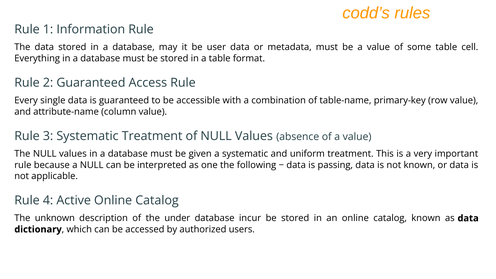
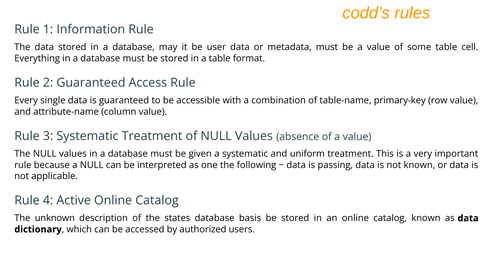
under: under -> states (177, 218)
incur: incur -> basis (250, 218)
